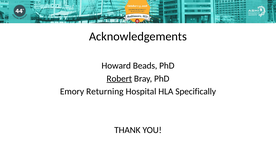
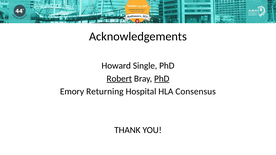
Beads: Beads -> Single (145, 66)
PhD underline: none -> present (162, 79)
Specifically: Specifically -> Consensus (196, 92)
